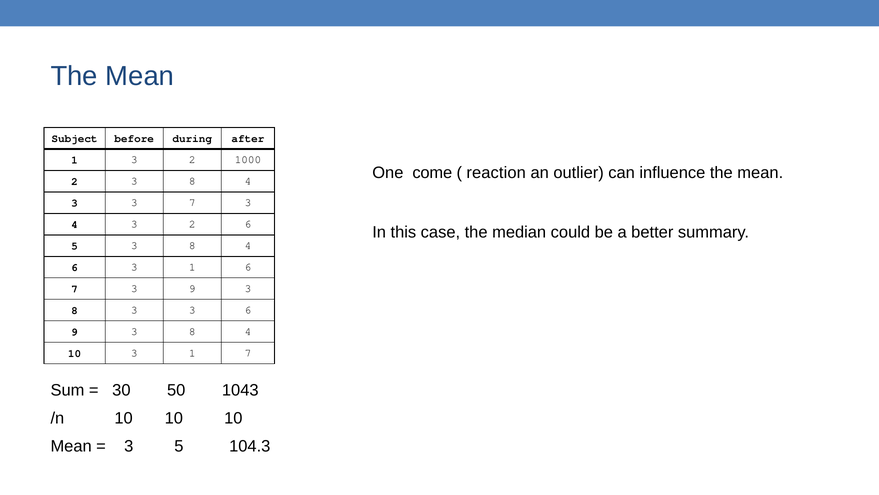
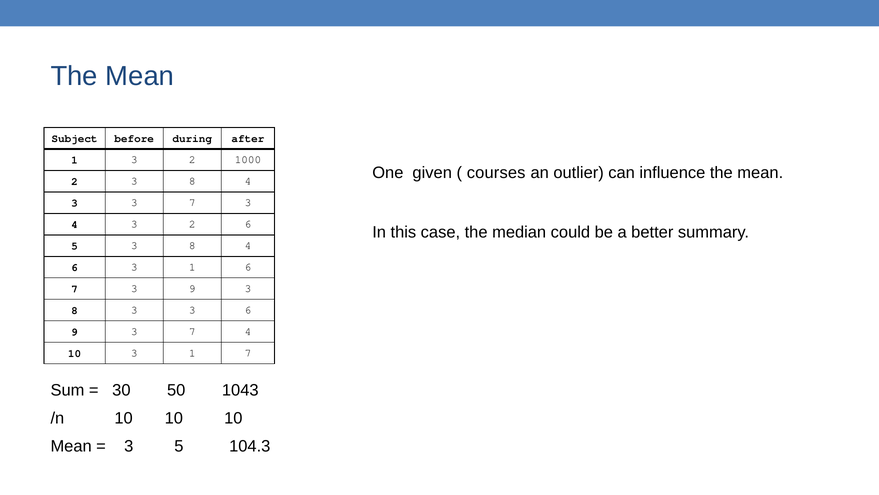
come: come -> given (432, 173)
reaction: reaction -> courses (496, 173)
8: 8 -> 7 (192, 331)
